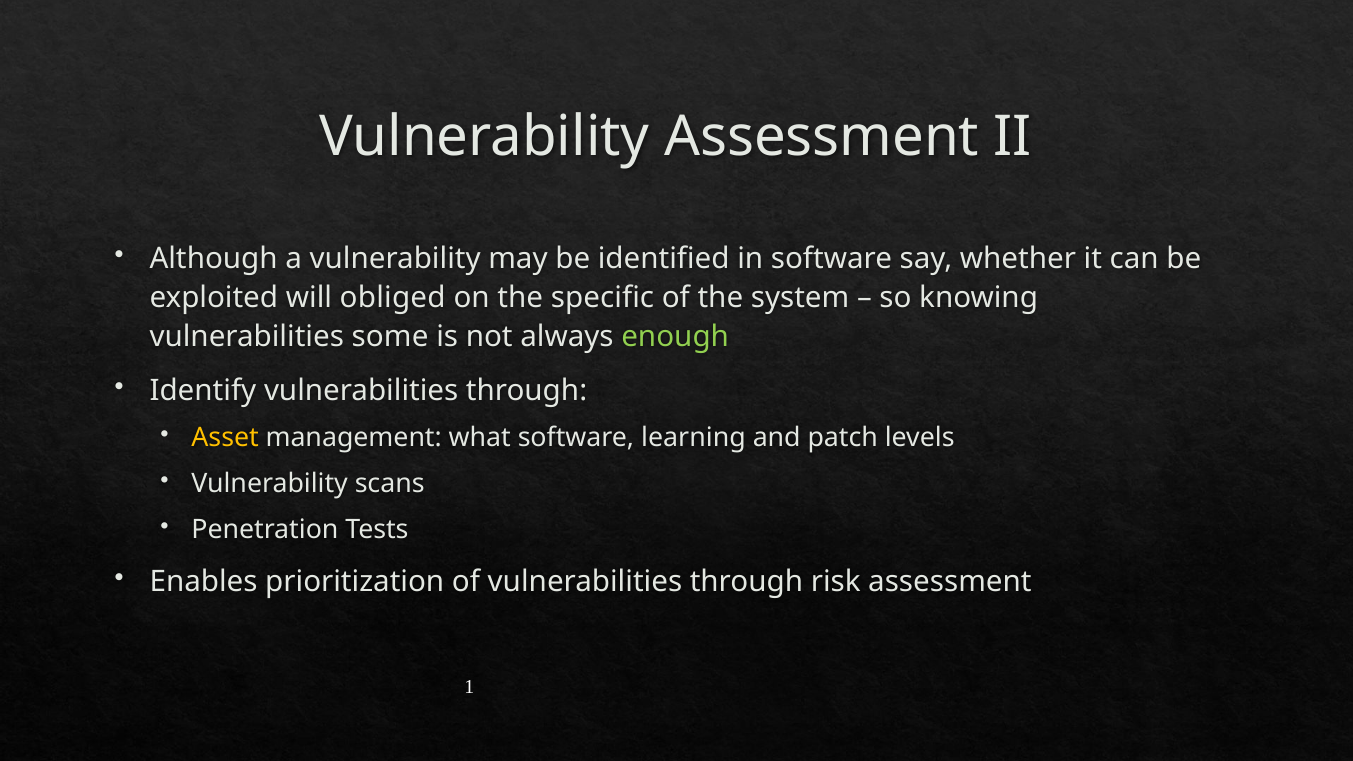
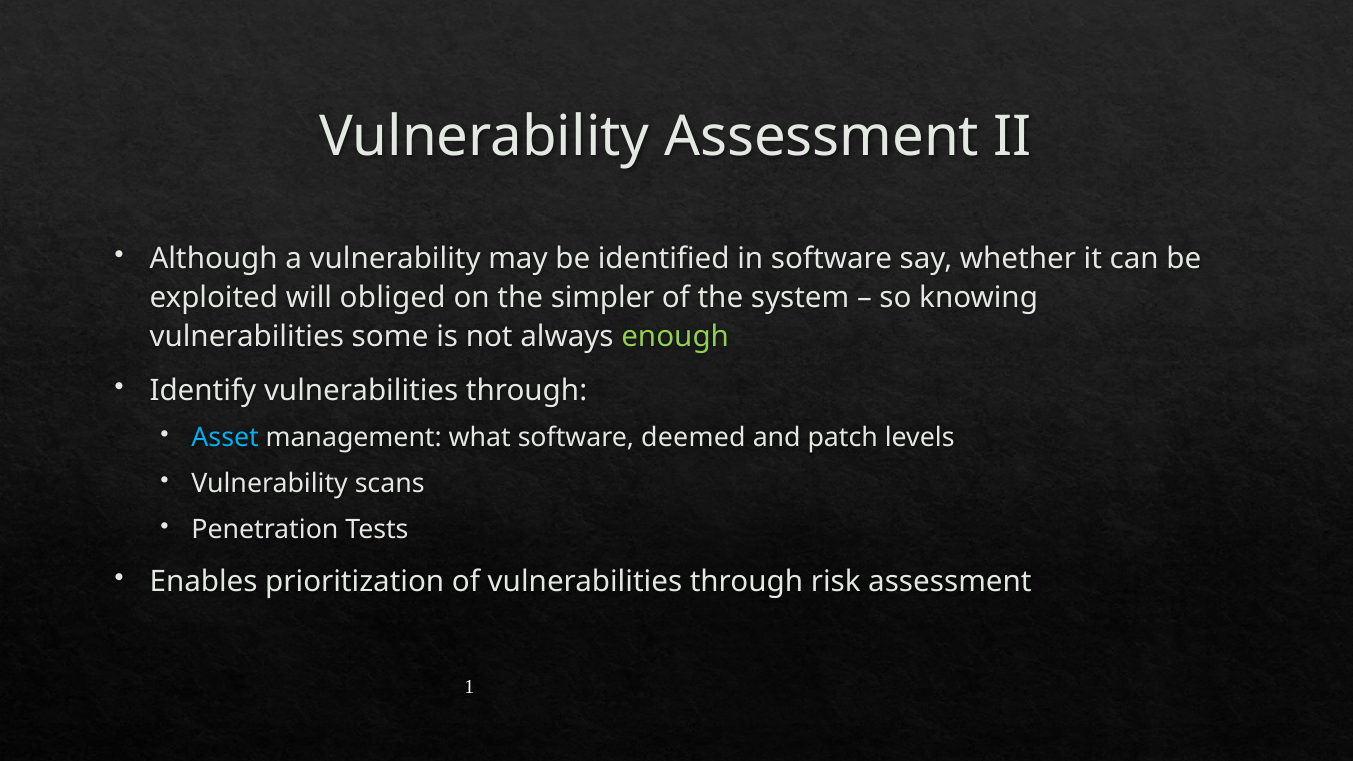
specific: specific -> simpler (603, 298)
Asset colour: yellow -> light blue (225, 438)
learning: learning -> deemed (693, 438)
